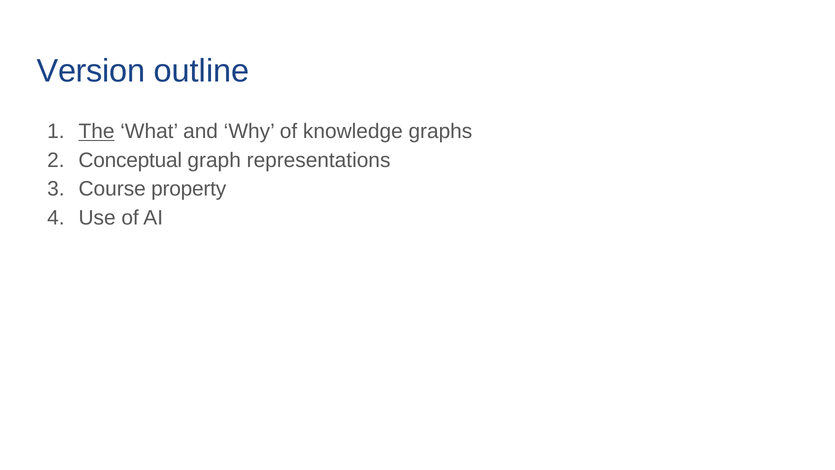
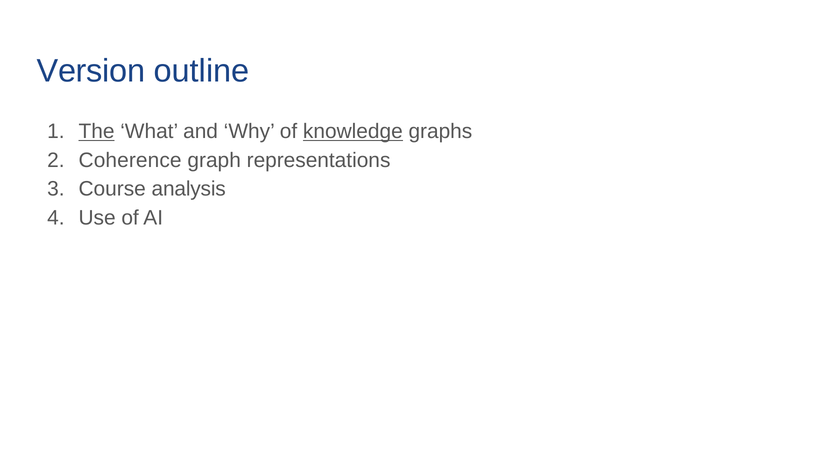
knowledge underline: none -> present (353, 131)
Conceptual: Conceptual -> Coherence (130, 160)
property: property -> analysis (189, 189)
